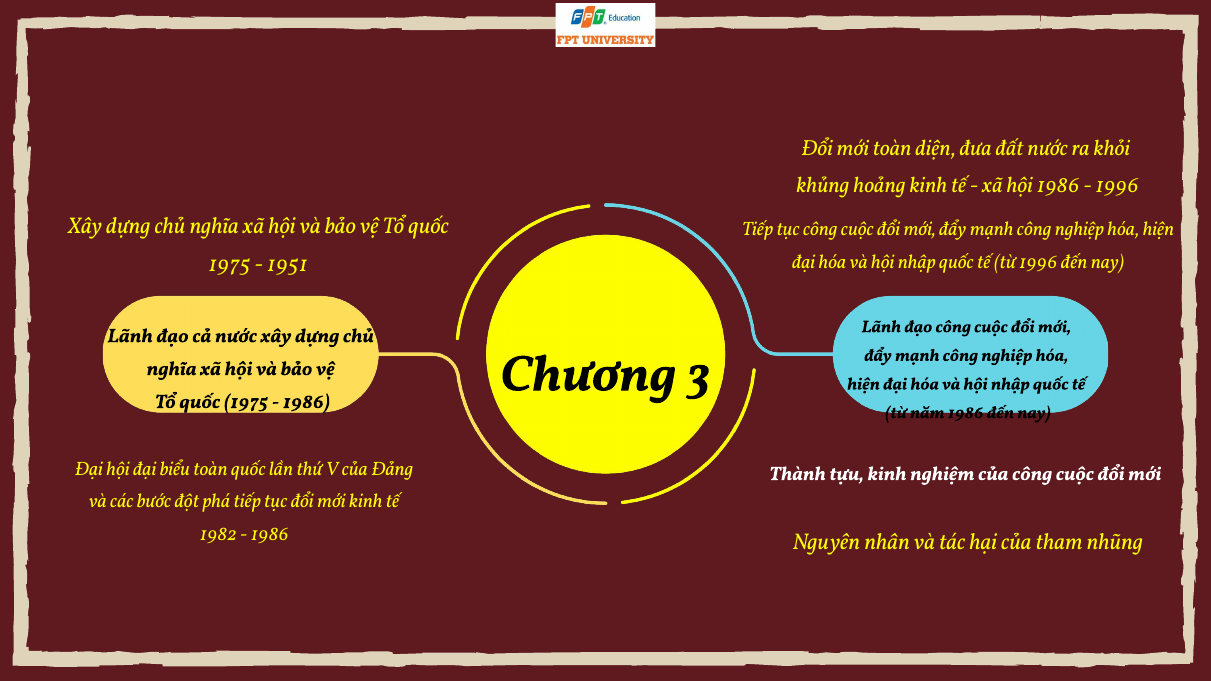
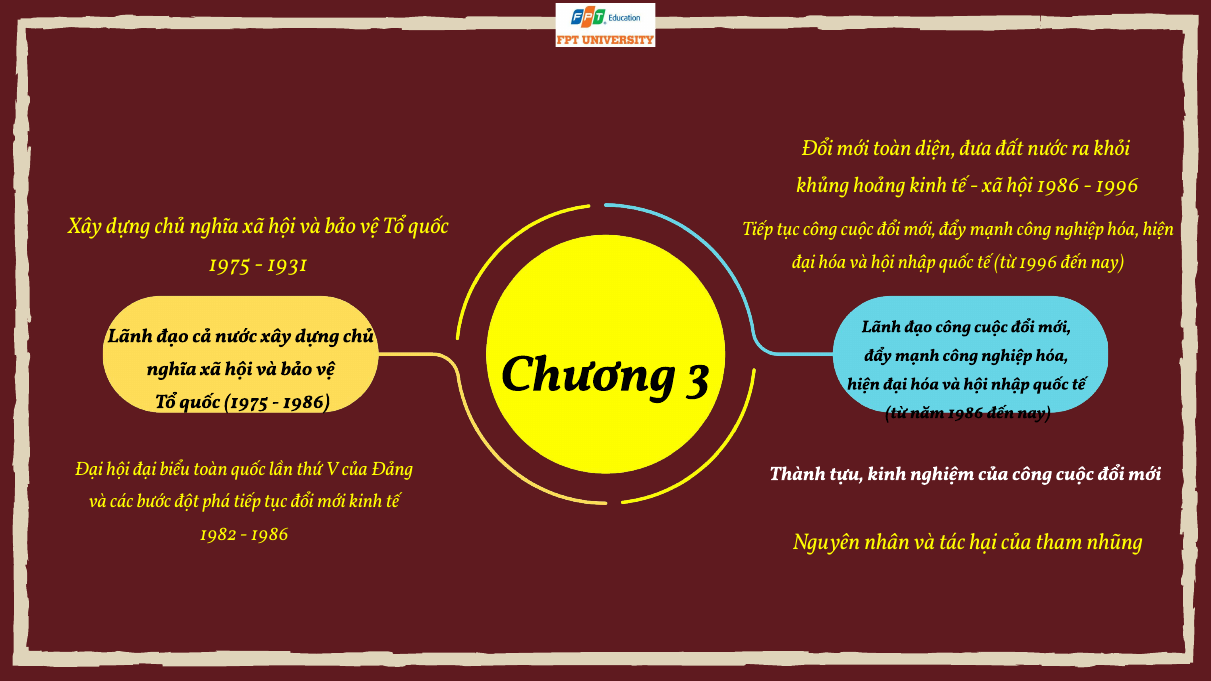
1951: 1951 -> 1931 (287, 264)
